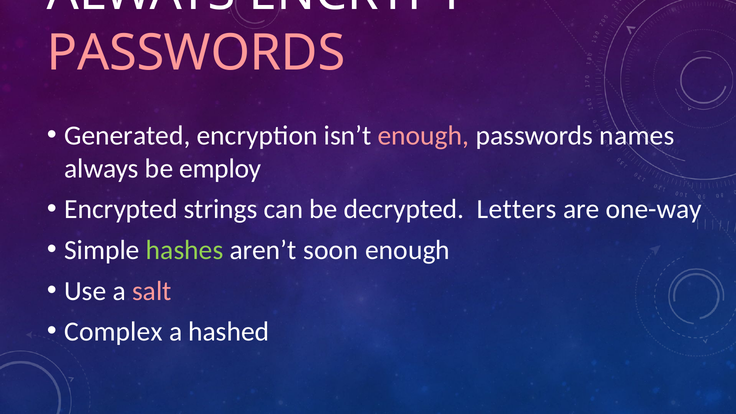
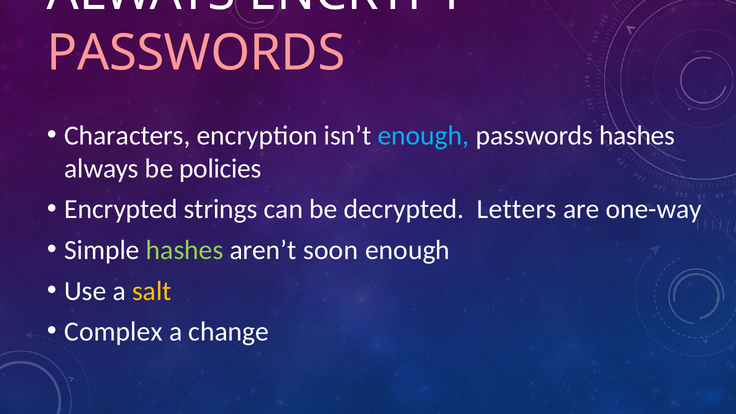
Generated: Generated -> Characters (127, 135)
enough colour: pink -> light blue (424, 135)
passwords names: names -> hashes (637, 135)
employ: employ -> policies (220, 169)
salt colour: pink -> yellow (152, 291)
hashed: hashed -> change (229, 332)
